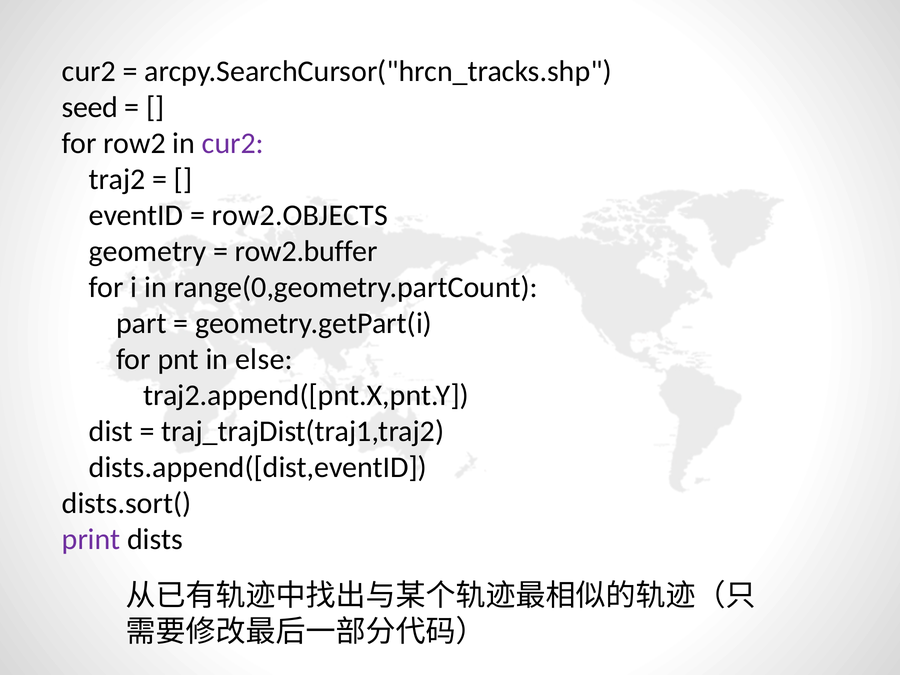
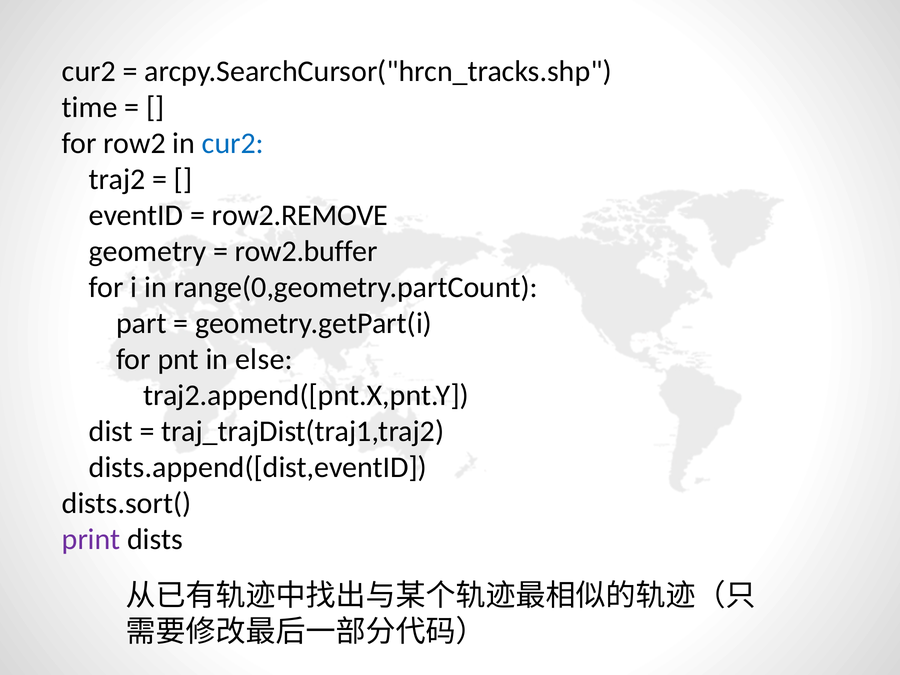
seed: seed -> time (90, 107)
cur2 colour: purple -> blue (233, 143)
row2.OBJECTS: row2.OBJECTS -> row2.REMOVE (300, 215)
